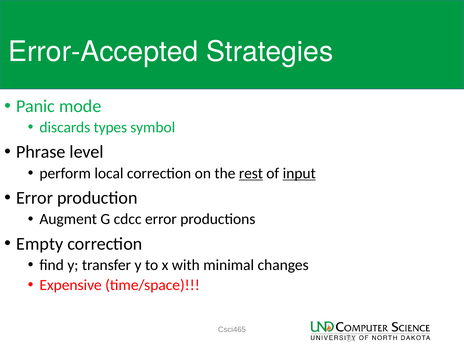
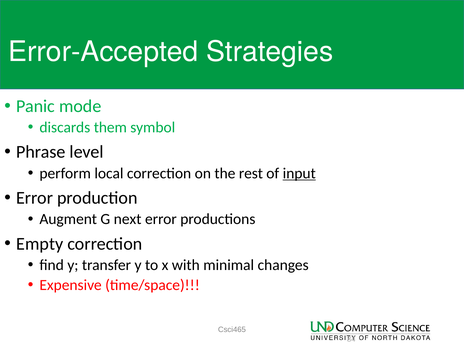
types: types -> them (110, 127)
rest underline: present -> none (251, 173)
cdcc: cdcc -> next (128, 219)
